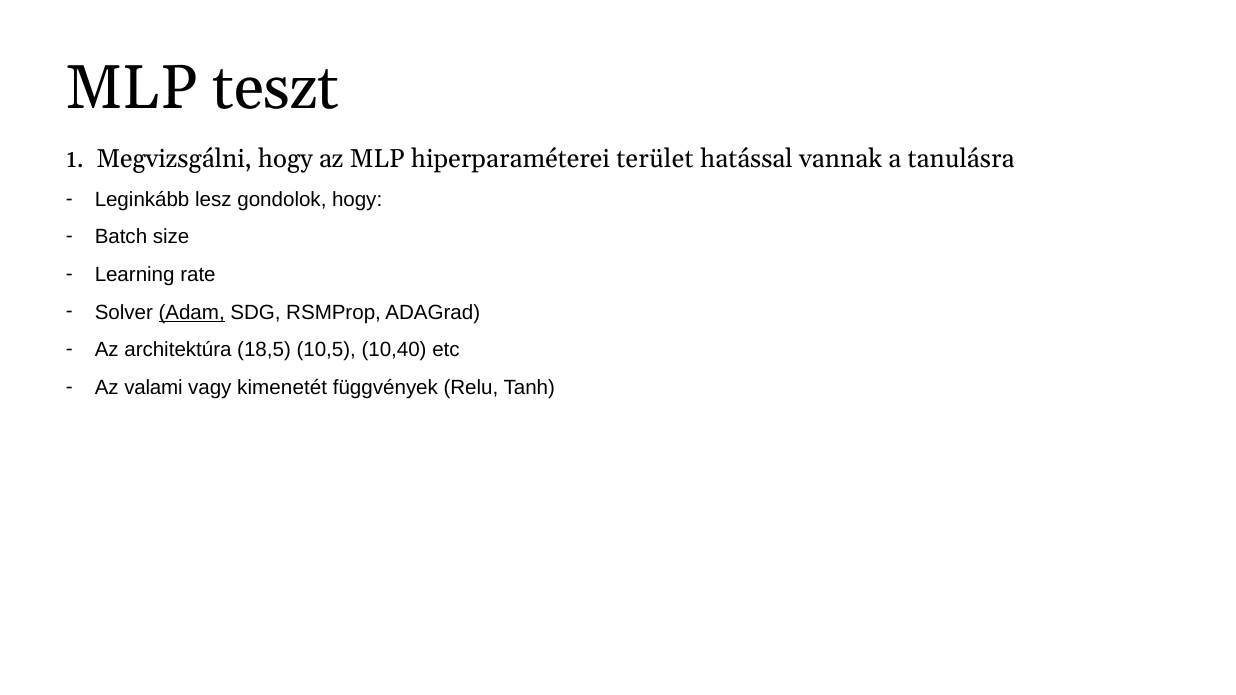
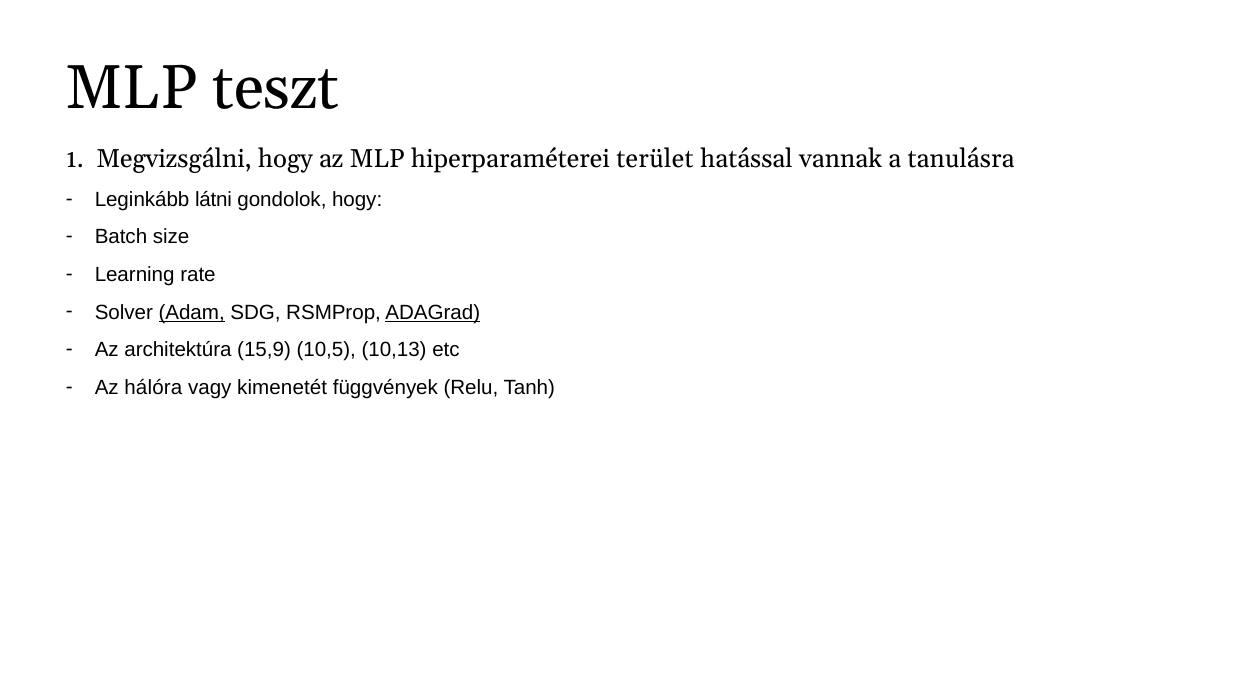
lesz: lesz -> látni (214, 200)
ADAGrad underline: none -> present (433, 312)
18,5: 18,5 -> 15,9 (264, 350)
10,40: 10,40 -> 10,13 (394, 350)
valami: valami -> hálóra (153, 388)
